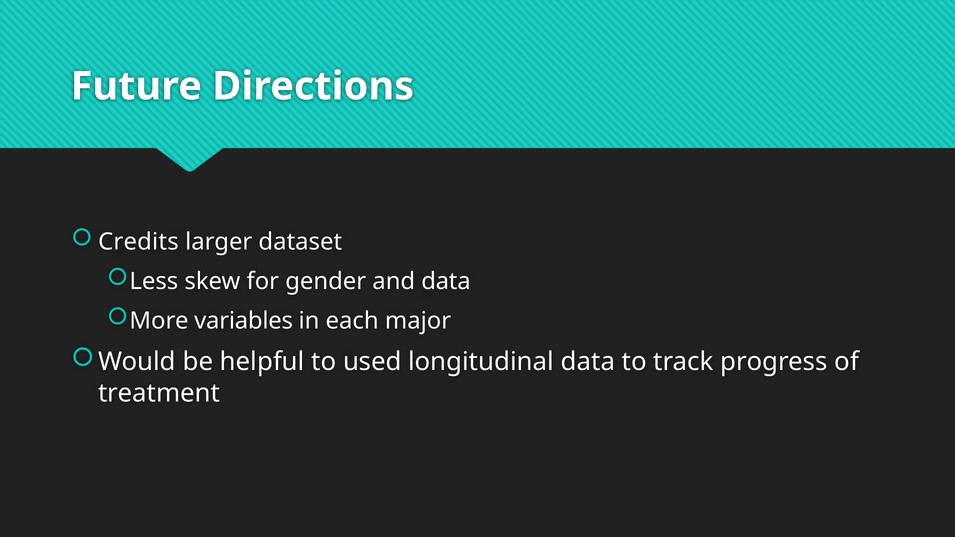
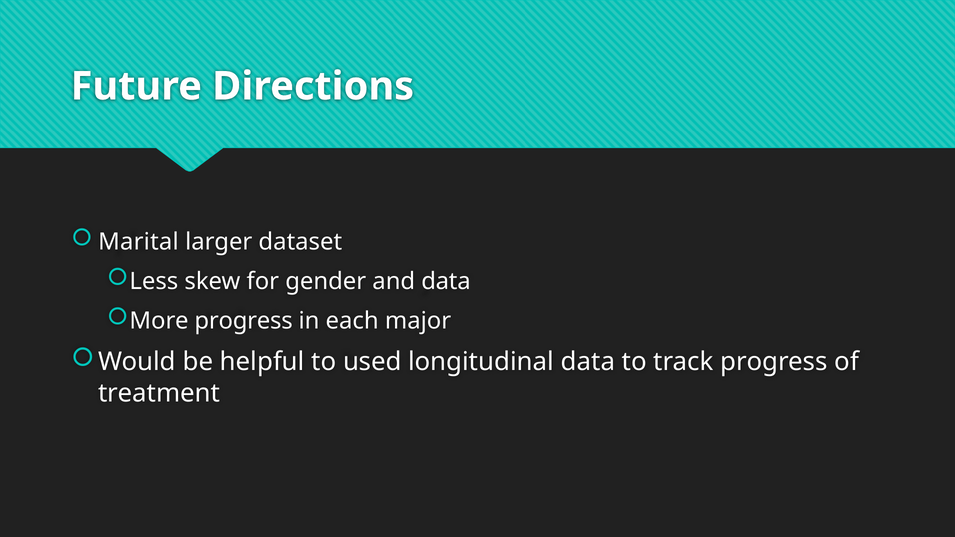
Credits: Credits -> Marital (138, 242)
More variables: variables -> progress (244, 321)
